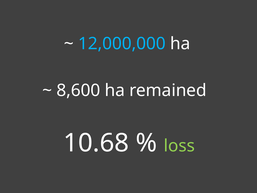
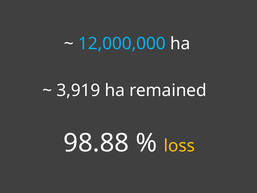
8,600: 8,600 -> 3,919 (78, 90)
10.68: 10.68 -> 98.88 (96, 143)
loss colour: light green -> yellow (179, 146)
